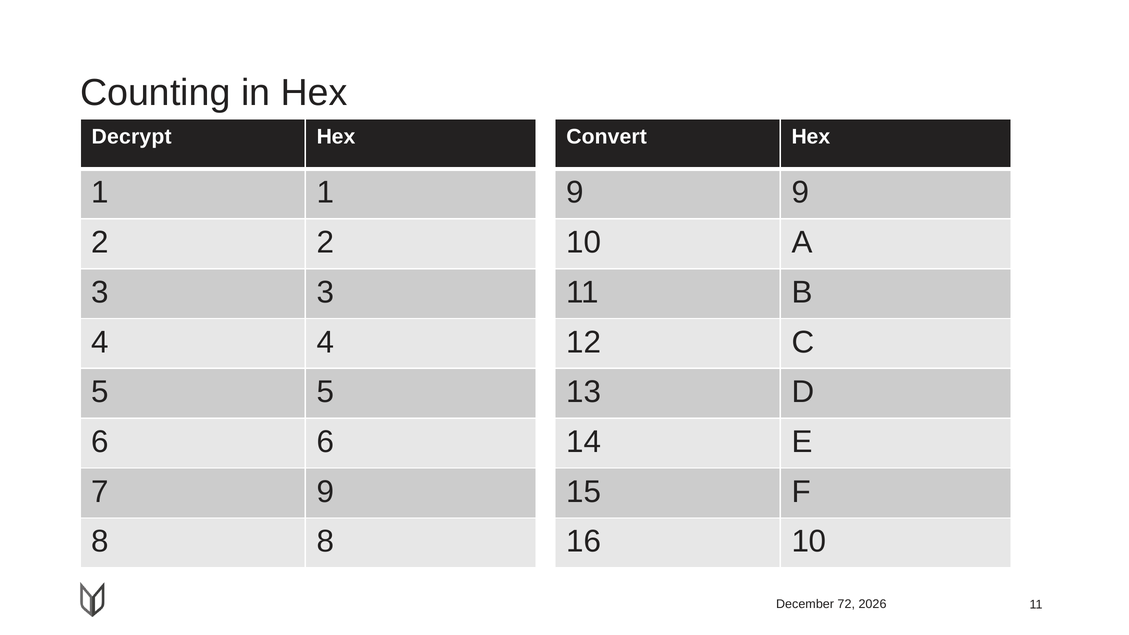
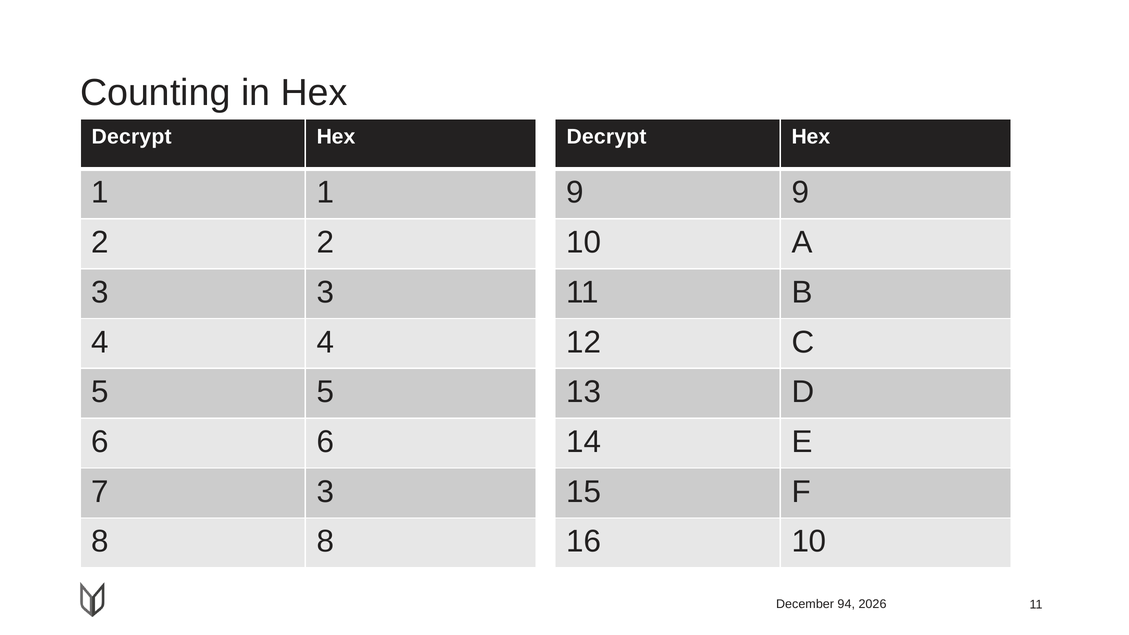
Convert: Convert -> Decrypt (607, 137)
7 9: 9 -> 3 (325, 492)
72: 72 -> 94 (846, 604)
